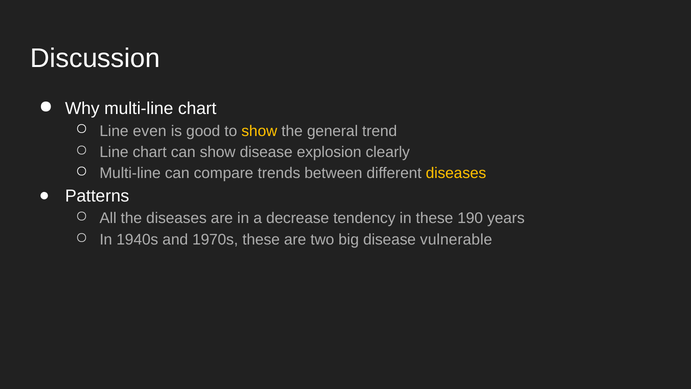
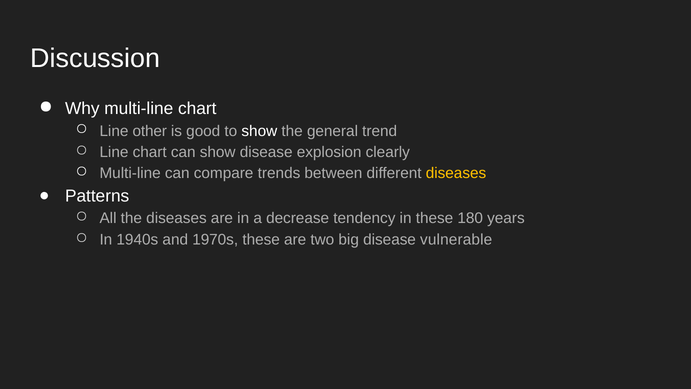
even: even -> other (150, 131)
show colour: yellow -> white (259, 131)
190: 190 -> 180 (470, 218)
